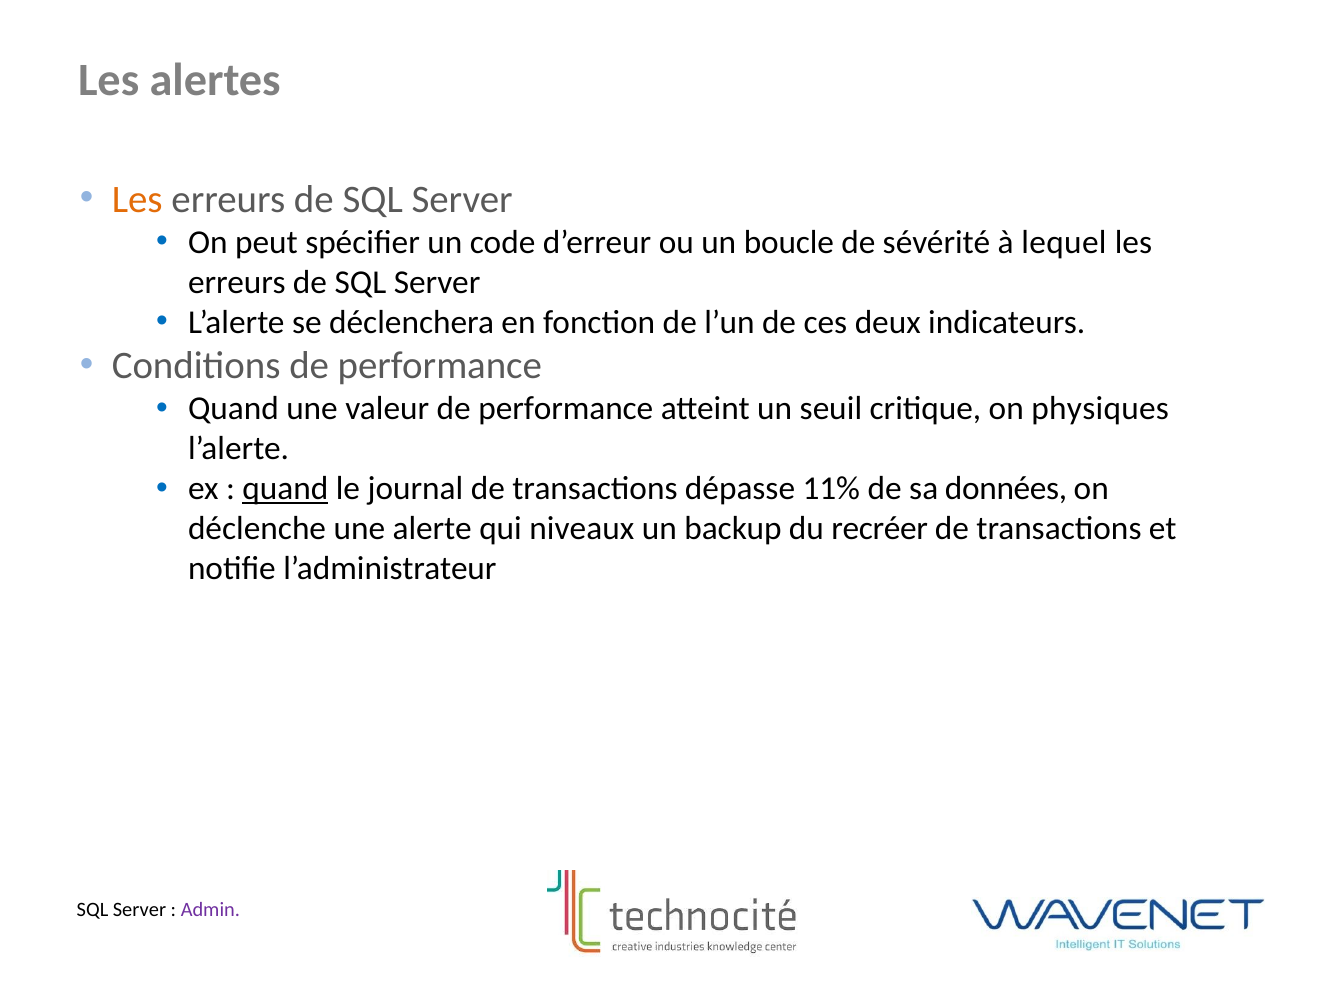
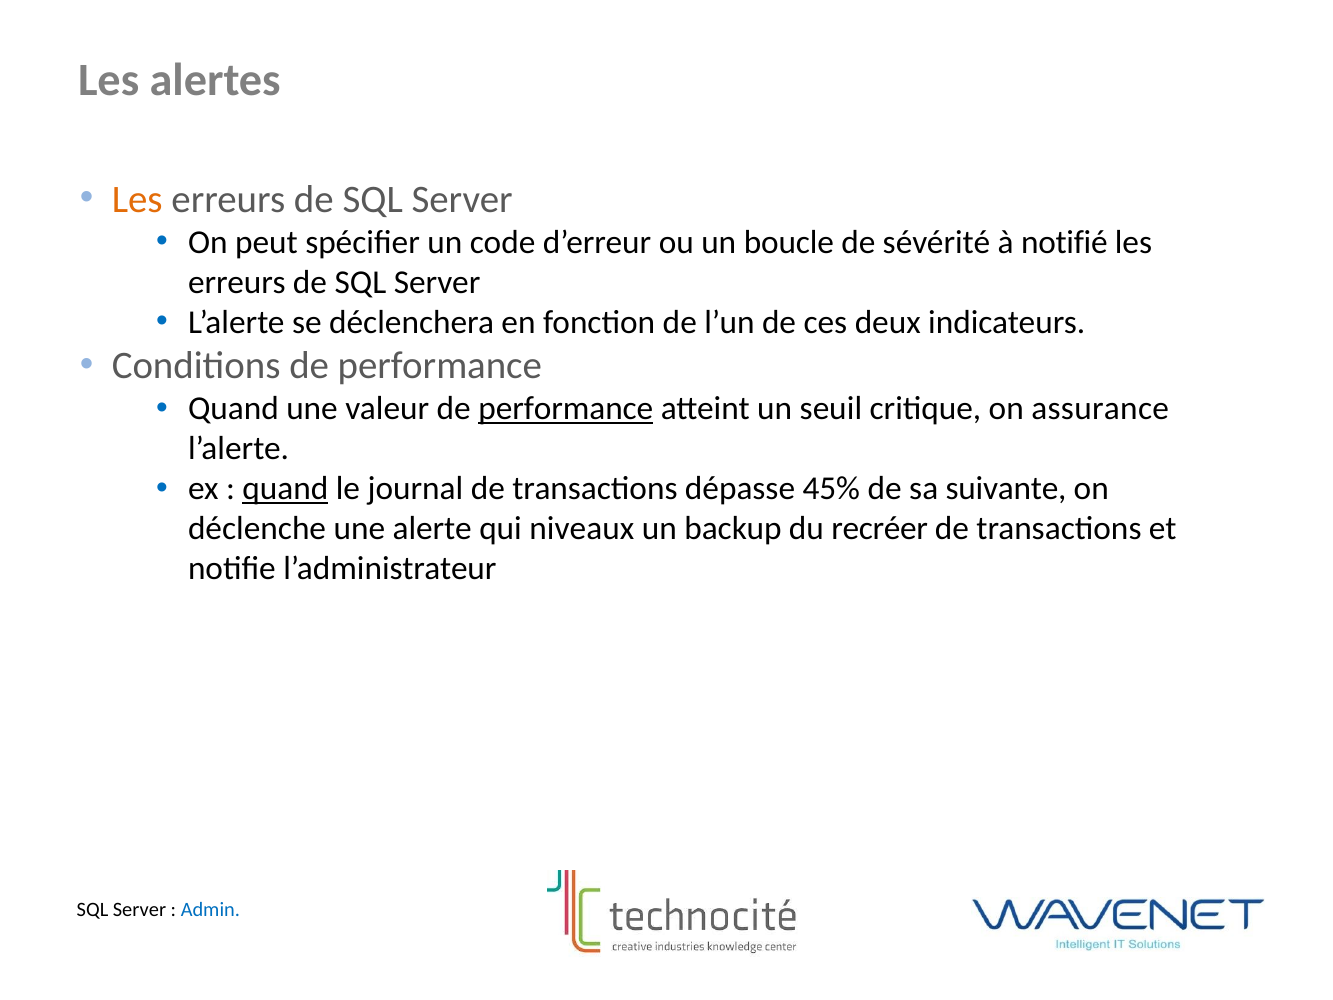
lequel: lequel -> notifié (1064, 242)
performance underline: none -> present (566, 409)
physiques: physiques -> assurance (1100, 409)
11%: 11% -> 45% (831, 489)
données: données -> suivante (1006, 489)
Admin colour: purple -> blue (210, 910)
